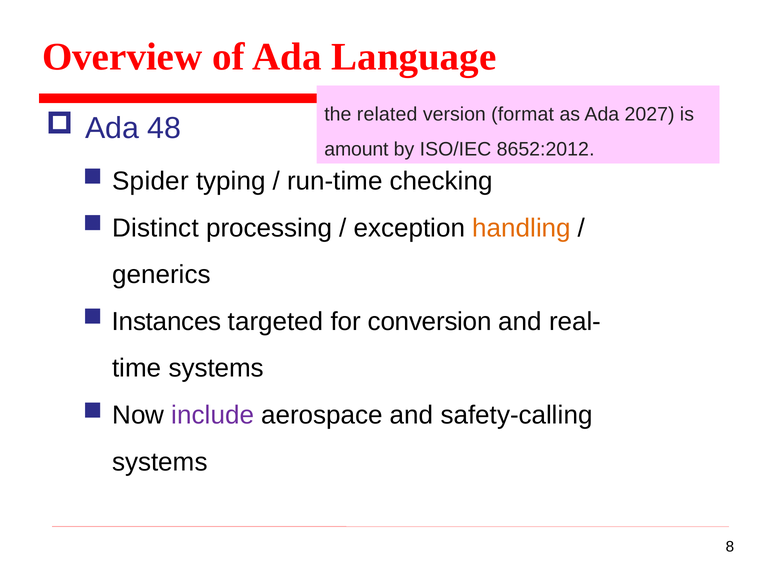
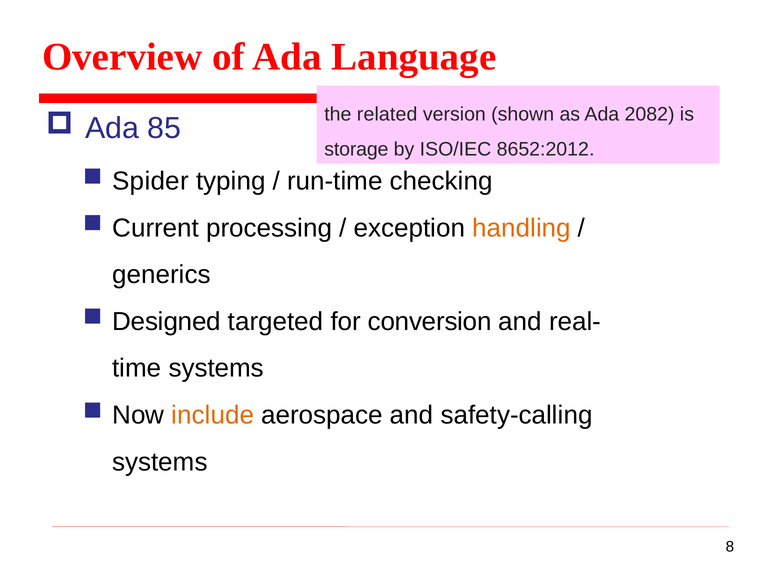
format: format -> shown (523, 114)
2027: 2027 -> 2082 (650, 114)
48: 48 -> 85 (164, 129)
amount: amount -> storage (356, 149)
Distinct: Distinct -> Current (156, 228)
Instances: Instances -> Designed (167, 322)
include colour: purple -> orange (213, 416)
